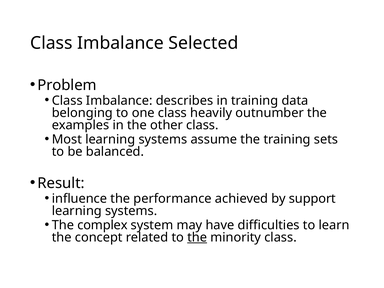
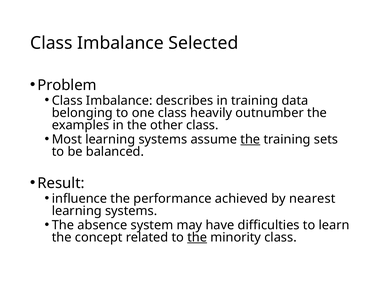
the underline: none -> present (250, 139)
support: support -> nearest (312, 199)
complex: complex -> absence (102, 225)
